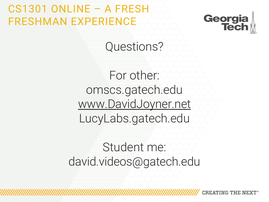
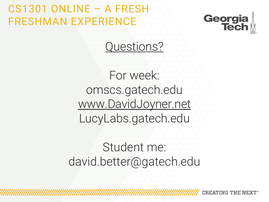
Questions underline: none -> present (134, 47)
other: other -> week (145, 75)
david.videos@gatech.edu: david.videos@gatech.edu -> david.better@gatech.edu (134, 161)
